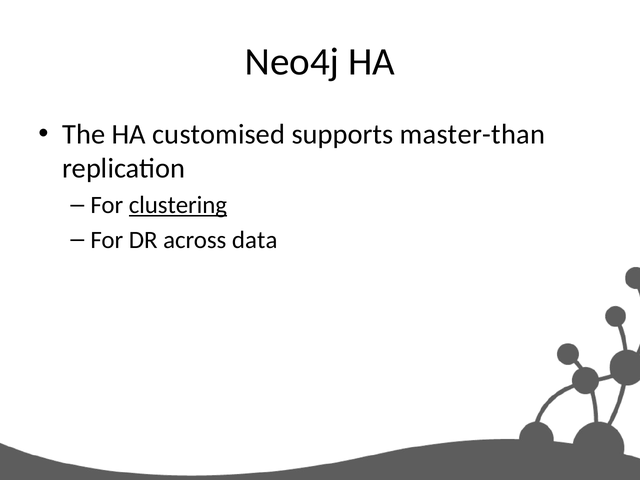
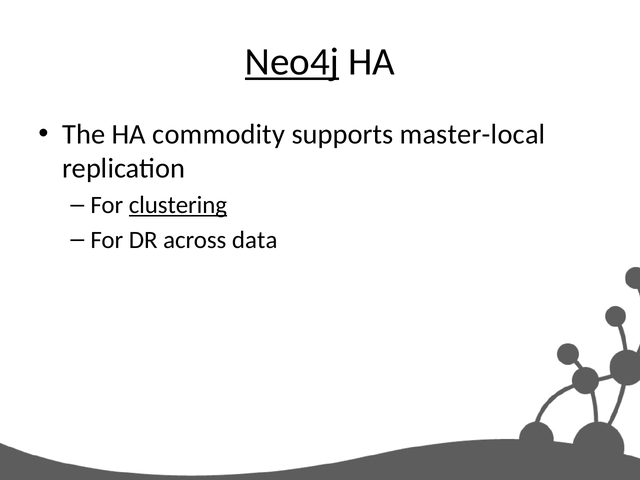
Neo4j underline: none -> present (292, 62)
customised: customised -> commodity (219, 134)
master-than: master-than -> master-local (472, 134)
